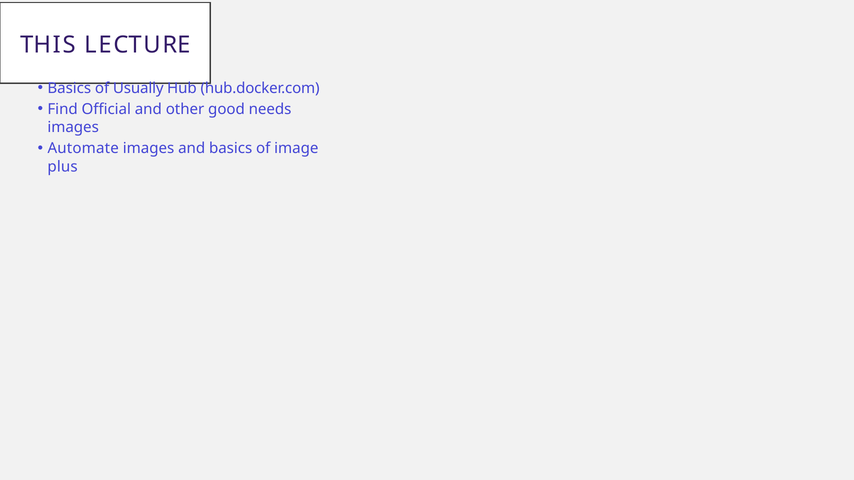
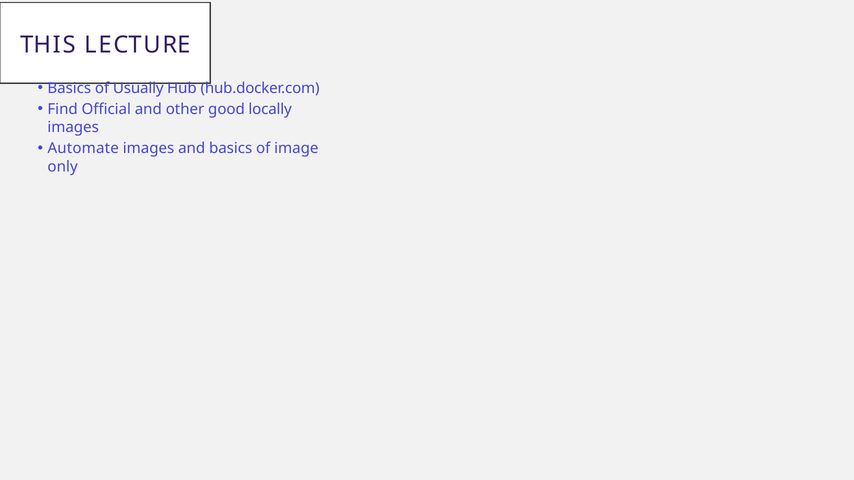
needs: needs -> locally (270, 109)
plus: plus -> only (63, 167)
